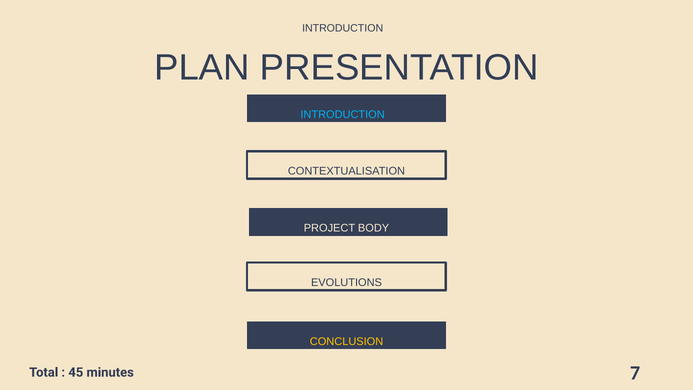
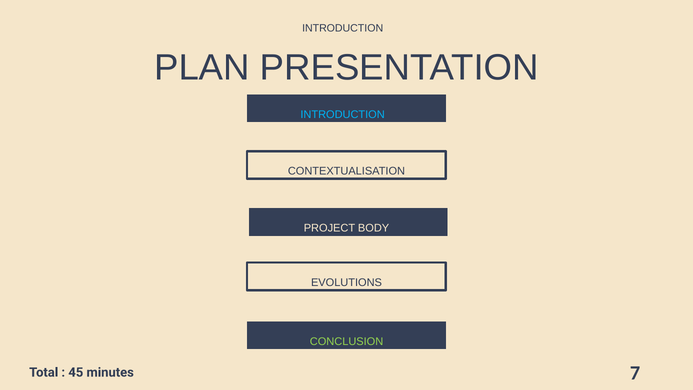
CONCLUSION colour: yellow -> light green (347, 341)
